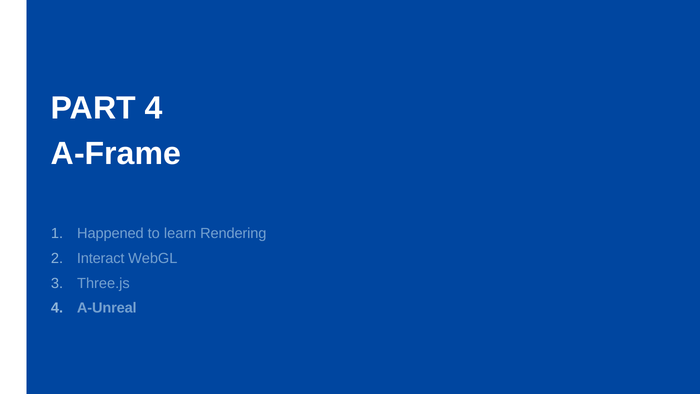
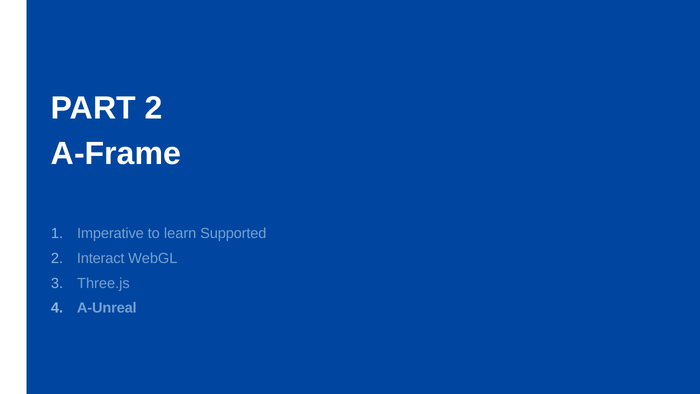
PART 4: 4 -> 2 (154, 108)
Happened: Happened -> Imperative (110, 233)
Rendering: Rendering -> Supported (233, 233)
